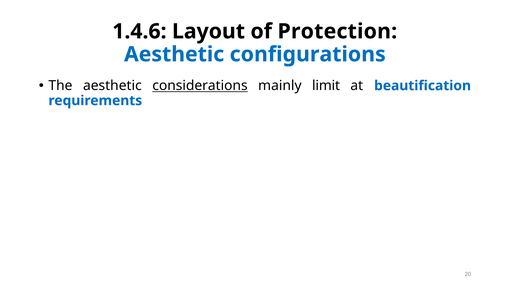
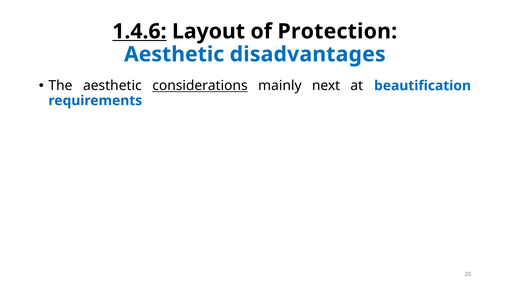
1.4.6 underline: none -> present (139, 31)
configurations: configurations -> disadvantages (308, 54)
limit: limit -> next (326, 86)
